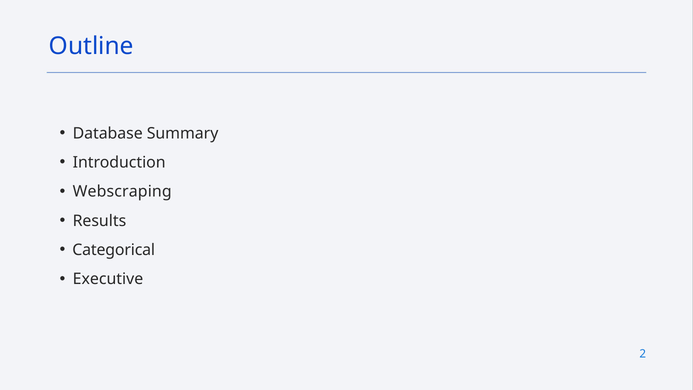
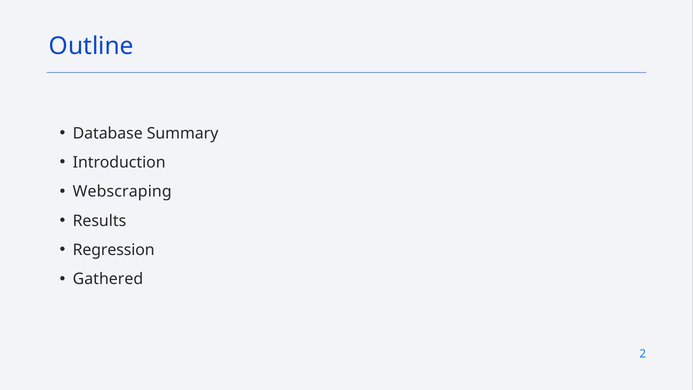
Categorical: Categorical -> Regression (114, 250)
Executive: Executive -> Gathered (108, 279)
